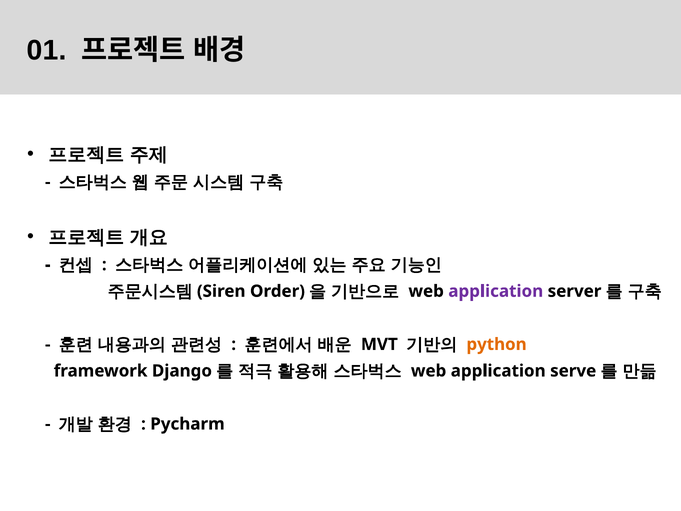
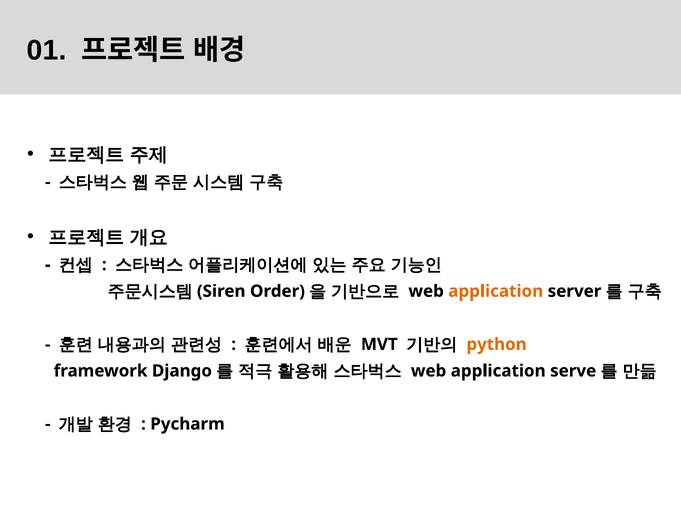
application colour: purple -> orange (496, 291)
